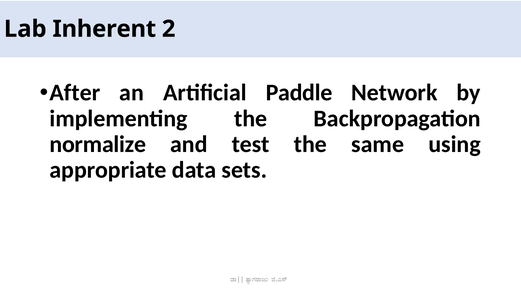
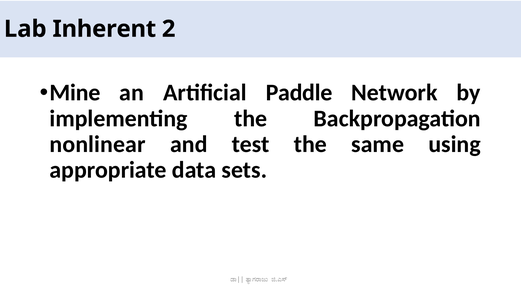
After: After -> Mine (75, 93)
normalize: normalize -> nonlinear (98, 144)
